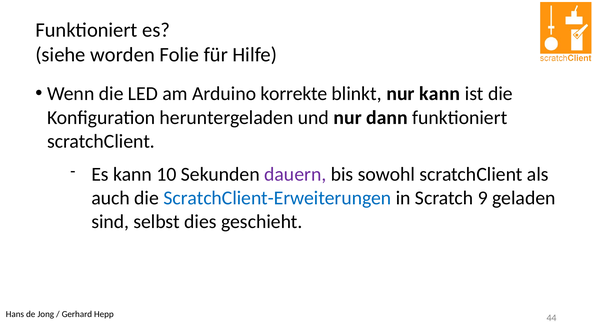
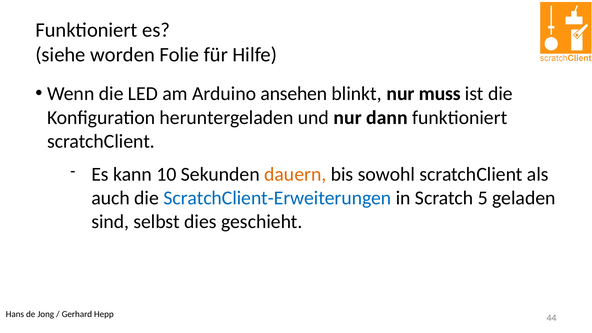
korrekte: korrekte -> ansehen (294, 94)
nur kann: kann -> muss (440, 94)
dauern colour: purple -> orange (295, 174)
9: 9 -> 5 (483, 198)
